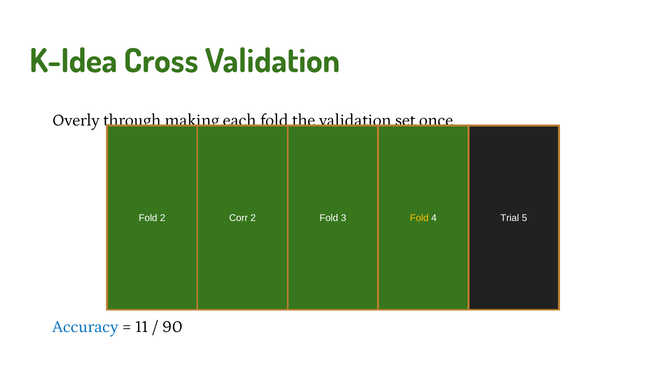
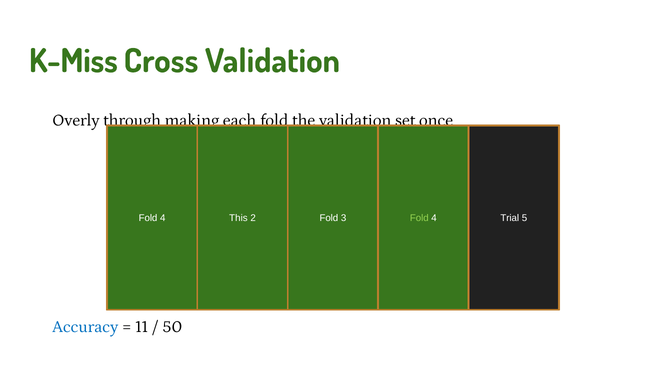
K-Idea: K-Idea -> K-Miss (73, 61)
2: 2 -> 4 (163, 218)
Corr: Corr -> This (238, 218)
Fold colour: yellow -> light green (419, 218)
90: 90 -> 50 (172, 327)
